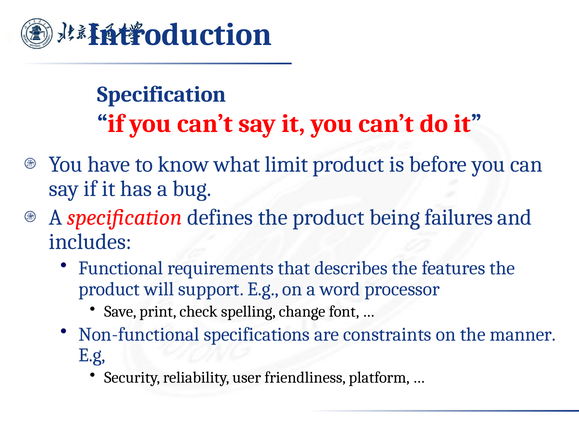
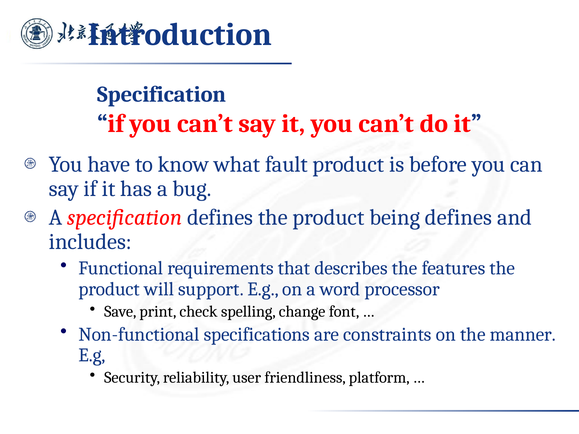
limit: limit -> fault (286, 165)
being failures: failures -> defines (459, 218)
